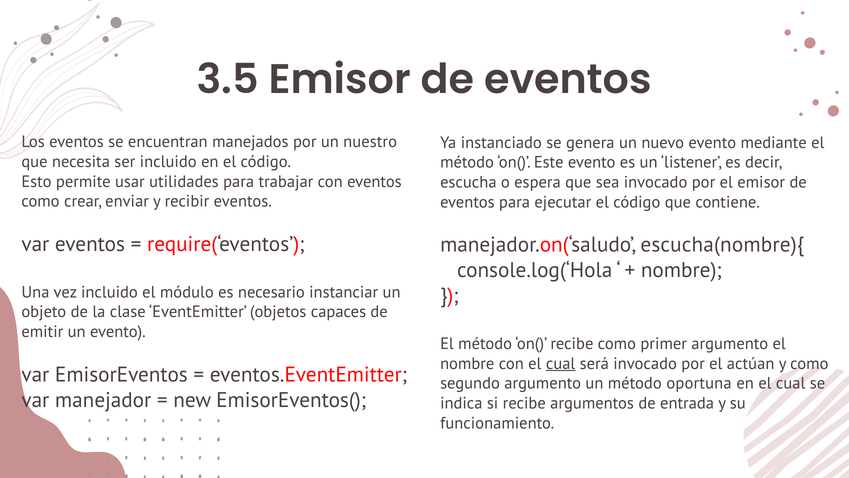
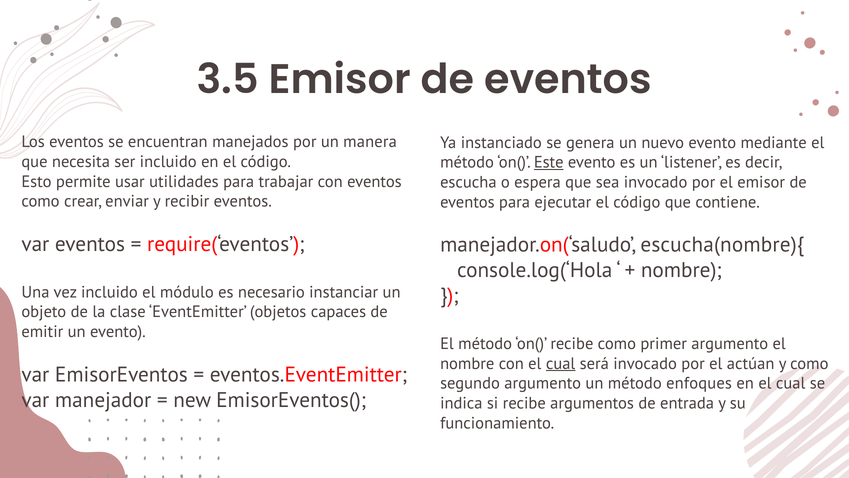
nuestro: nuestro -> manera (370, 142)
Este underline: none -> present (549, 162)
oportuna: oportuna -> enfoques (699, 383)
